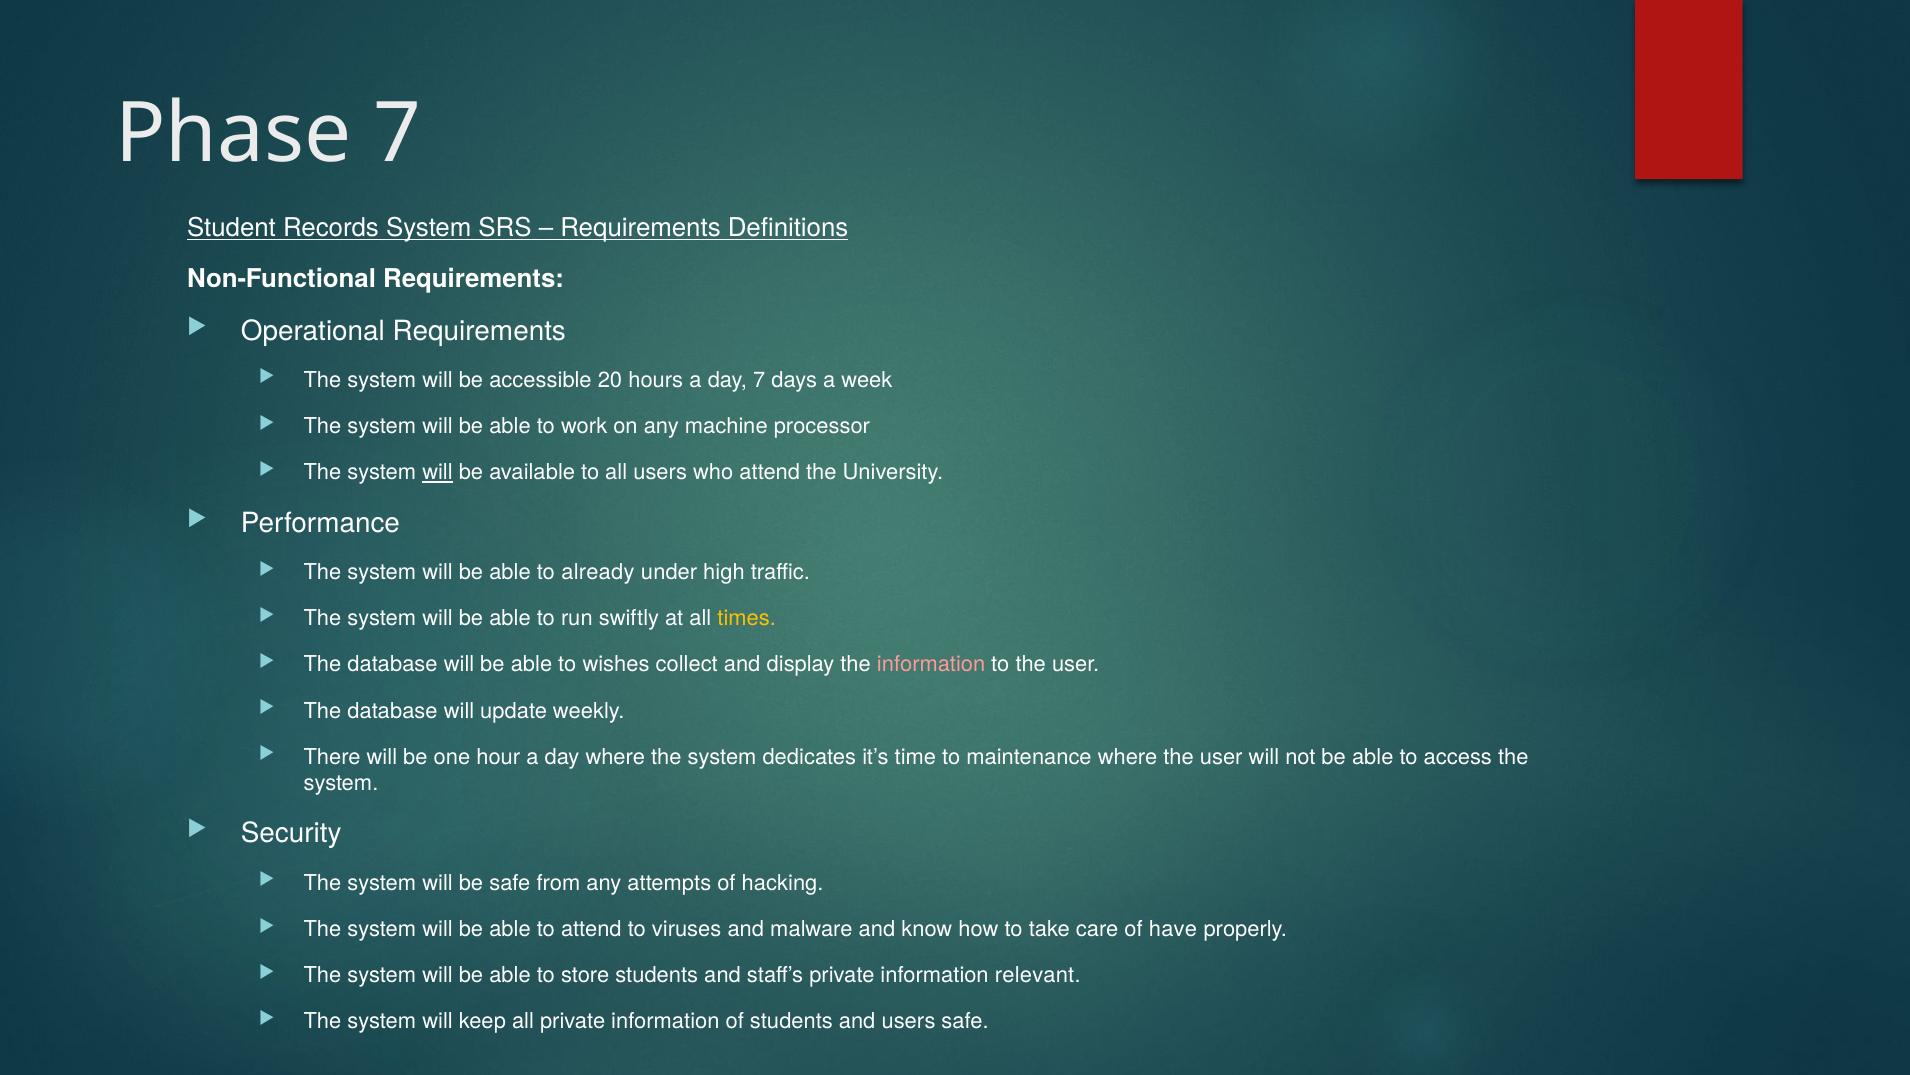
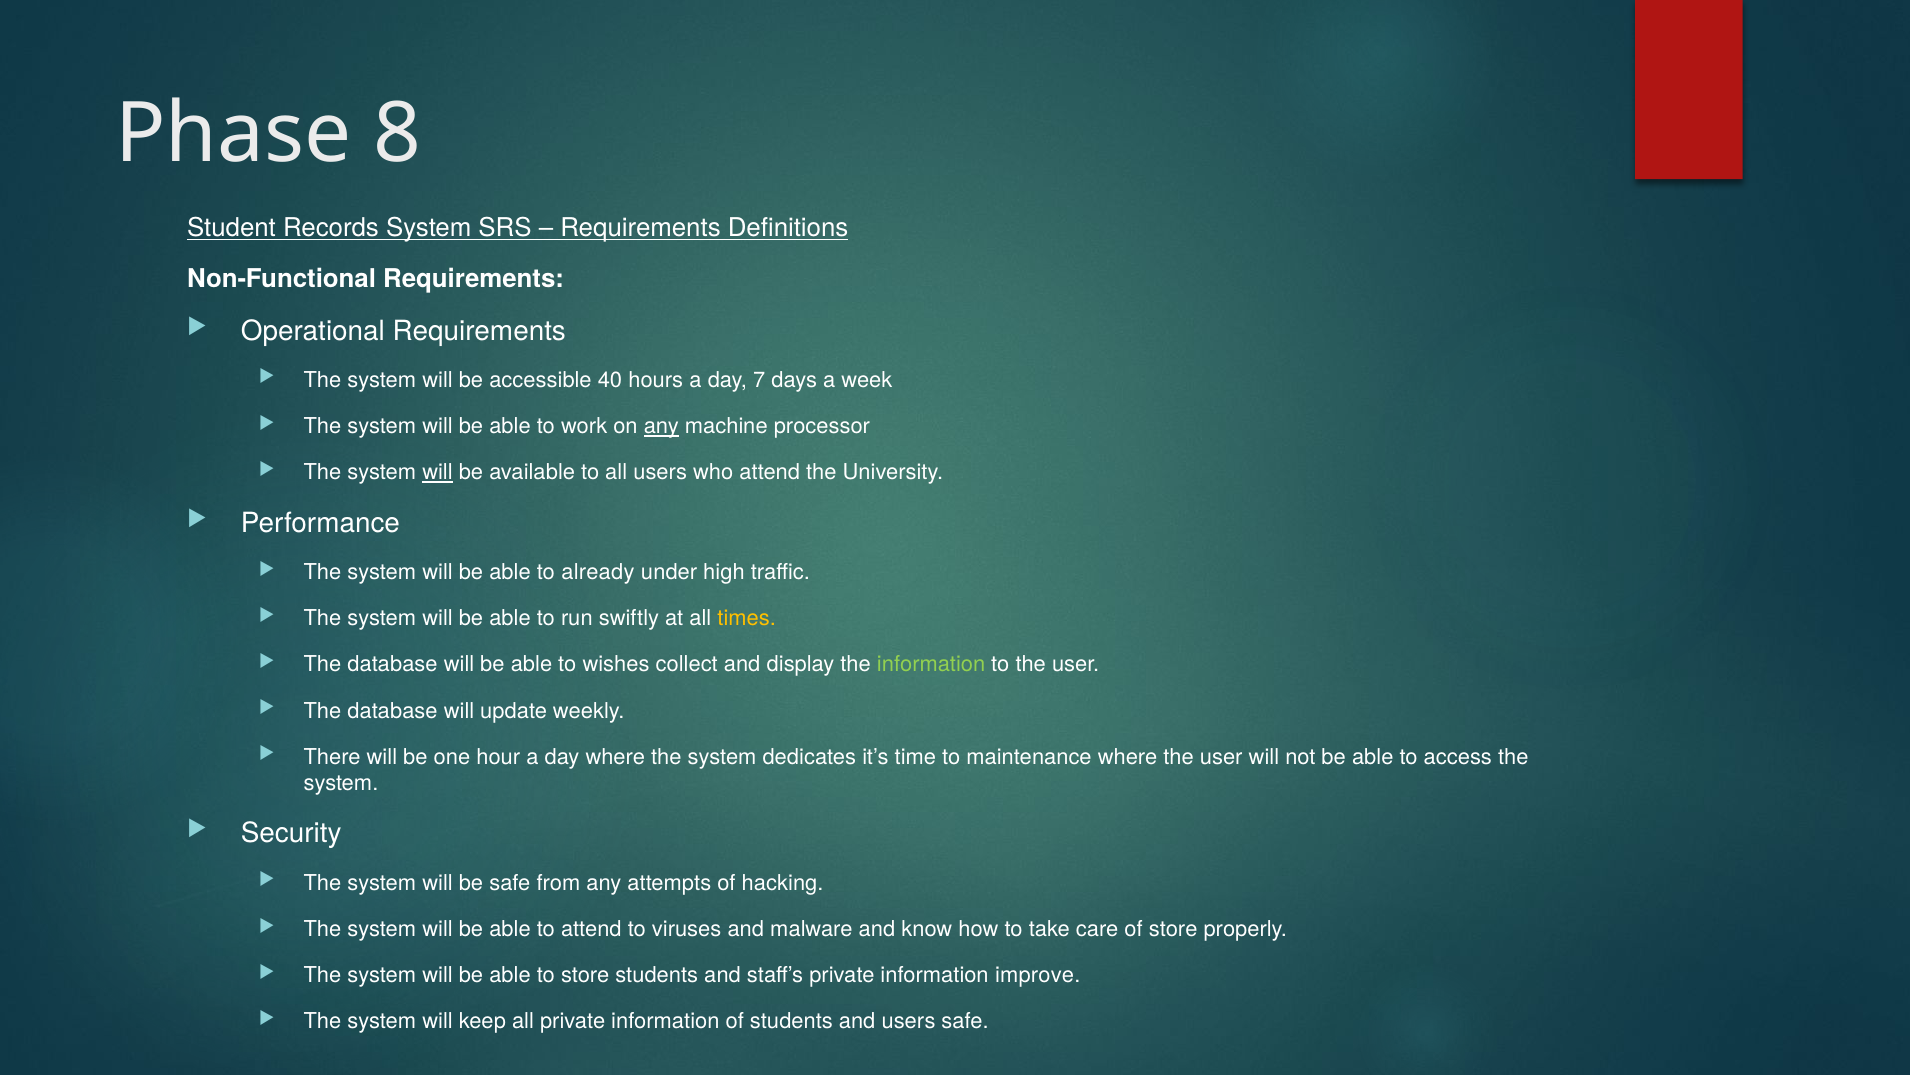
Phase 7: 7 -> 8 (397, 134)
20: 20 -> 40 (610, 380)
any underline: none -> present (661, 426)
information colour: pink -> light green (931, 665)
of have: have -> store (1173, 929)
relevant: relevant -> improve (1038, 975)
